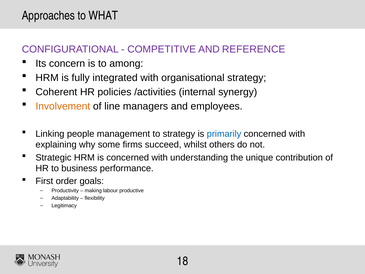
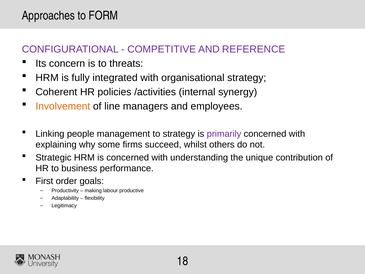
WHAT: WHAT -> FORM (103, 16)
among: among -> threats (126, 64)
primarily colour: blue -> purple (224, 134)
